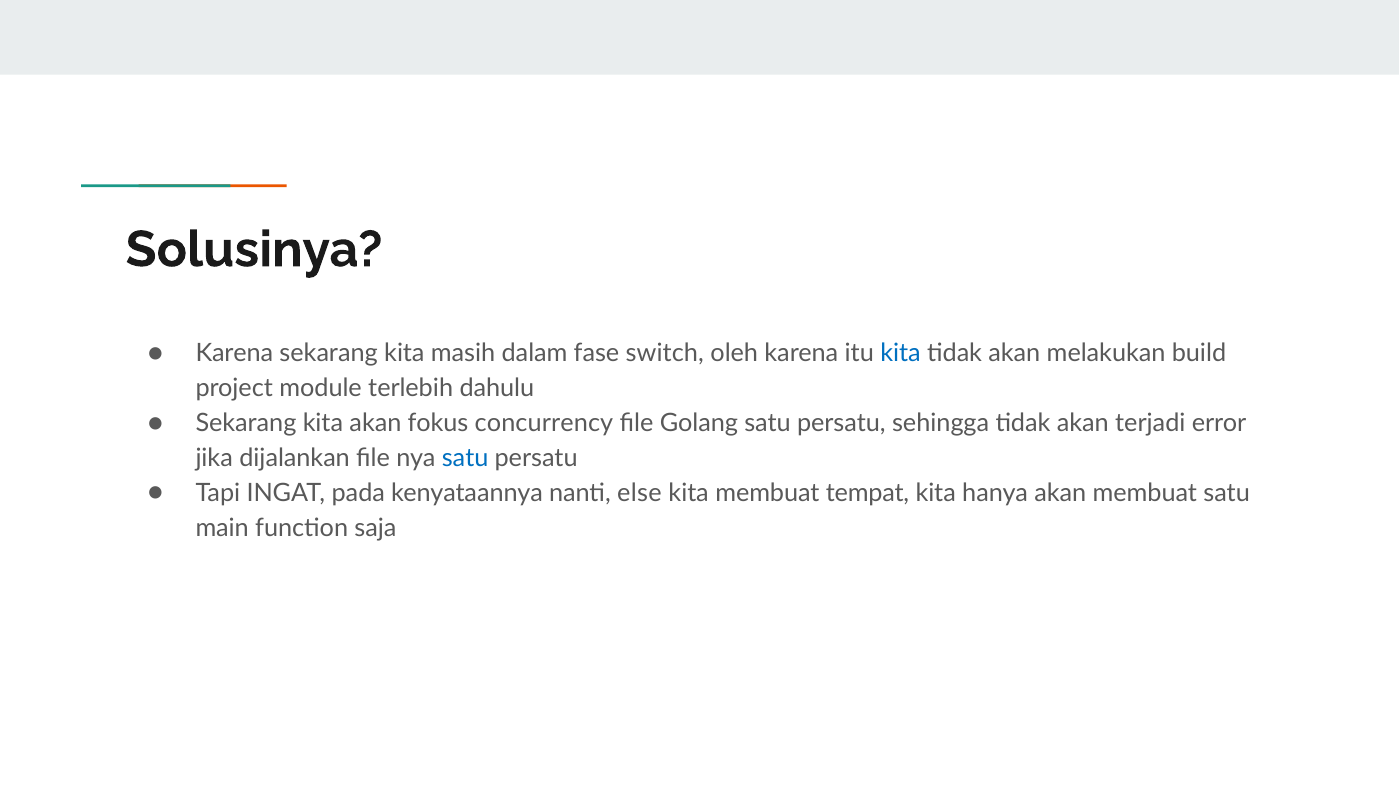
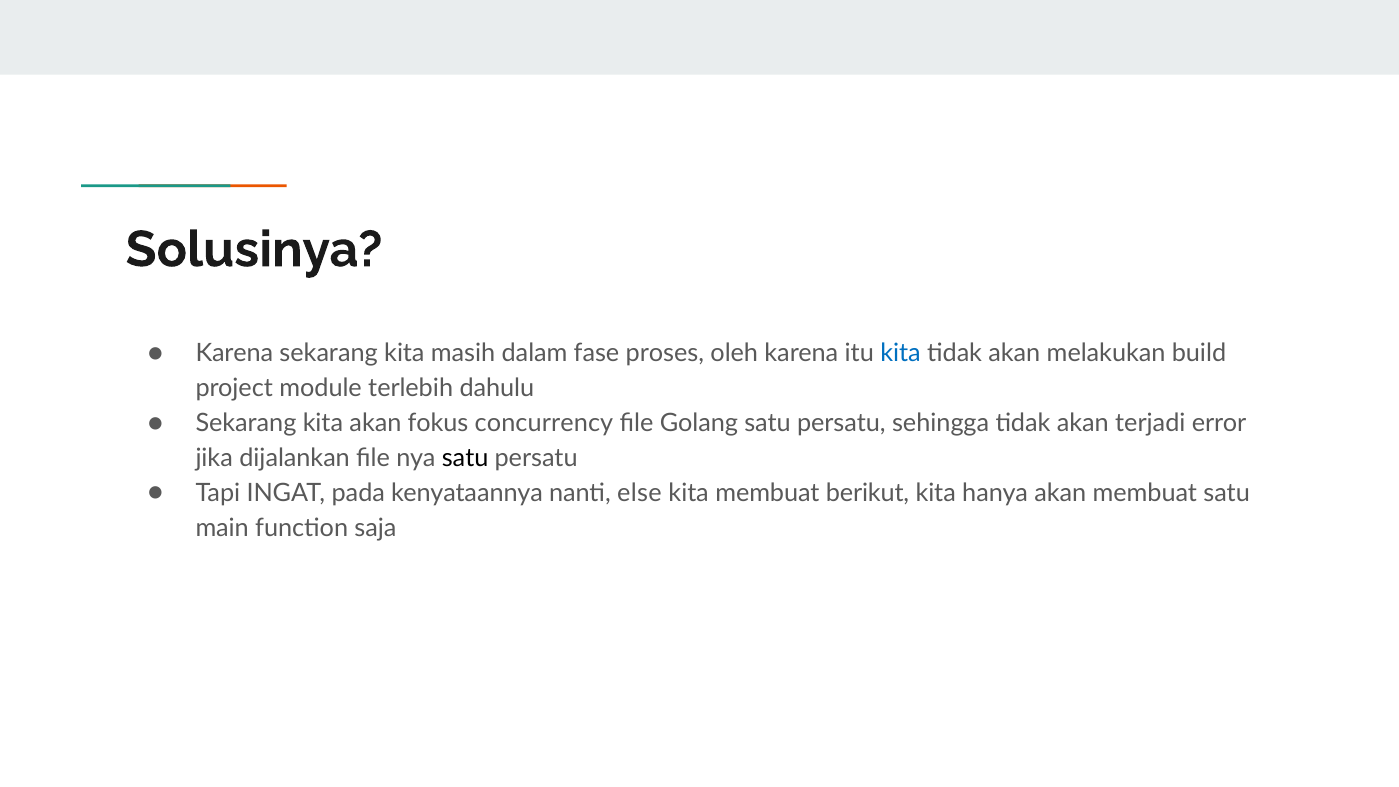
switch: switch -> proses (665, 354)
satu colour: blue -> black (465, 458)
tempat: tempat -> berikut (867, 493)
